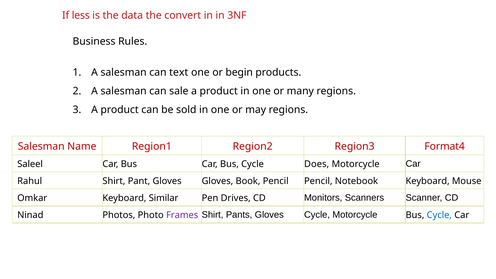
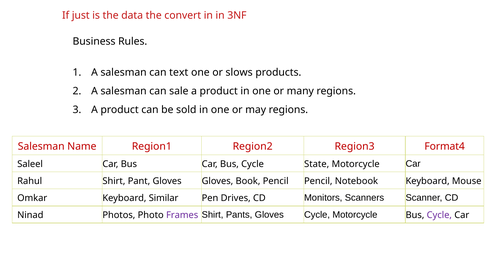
less: less -> just (81, 15)
begin: begin -> slows (239, 72)
Does: Does -> State (317, 164)
Cycle colour: blue -> purple (439, 215)
